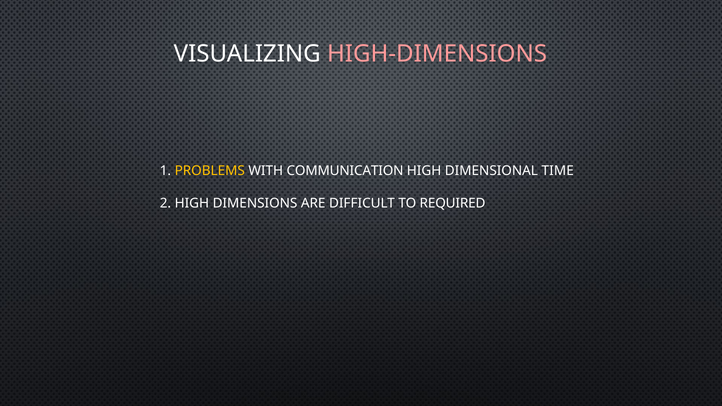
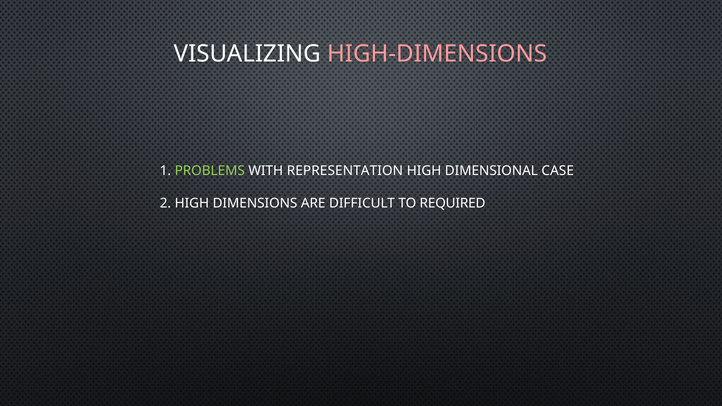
PROBLEMS colour: yellow -> light green (210, 171)
COMMUNICATION: COMMUNICATION -> REPRESENTATION (345, 171)
TIME: TIME -> CASE (558, 171)
